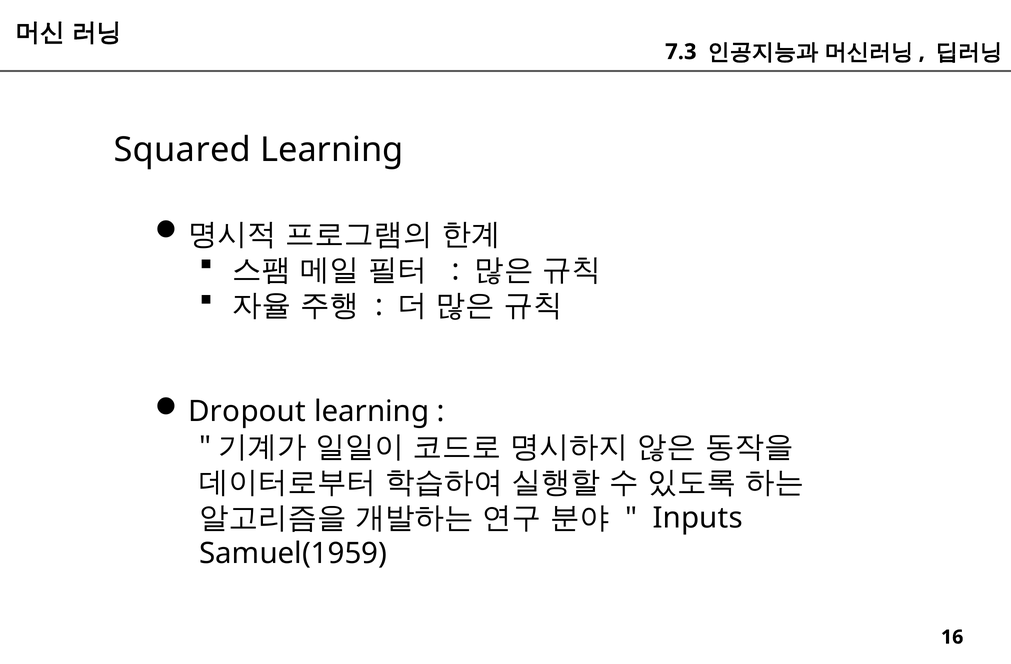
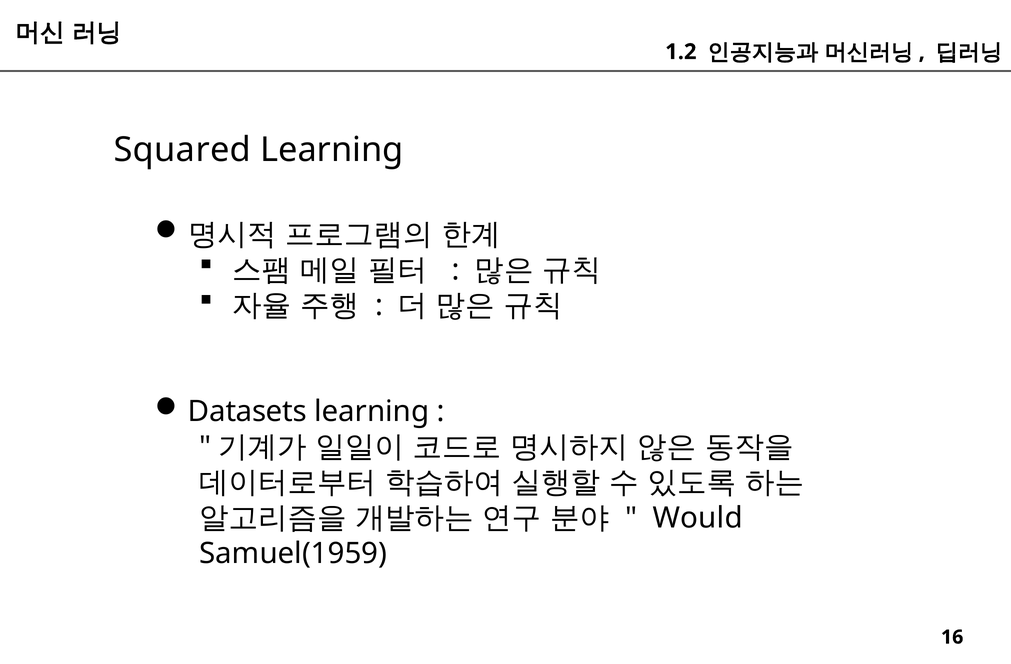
7.3: 7.3 -> 1.2 (681, 52)
Dropout: Dropout -> Datasets (247, 412)
Inputs: Inputs -> Would (698, 518)
